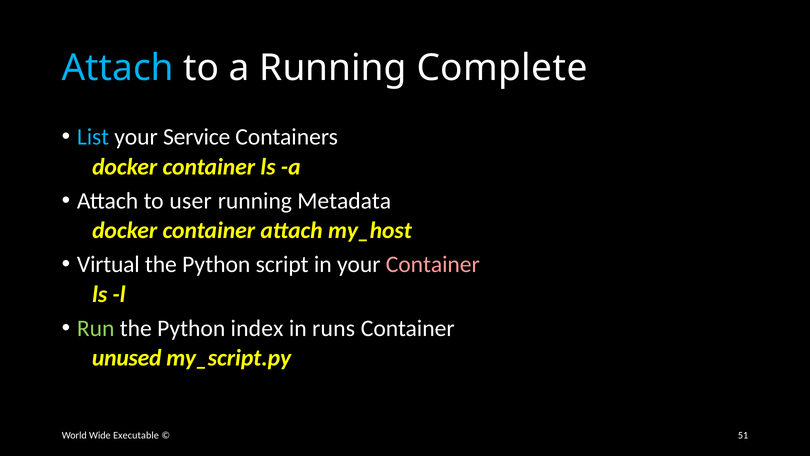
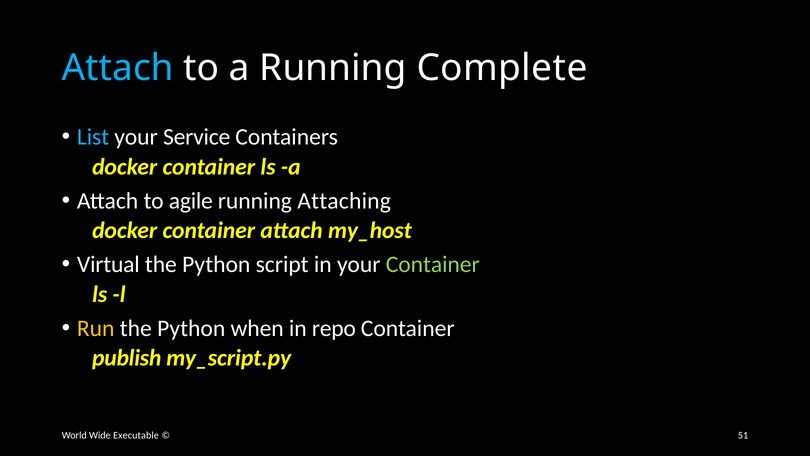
user: user -> agile (191, 201)
Metadata: Metadata -> Attaching (344, 201)
Container colour: pink -> light green (433, 264)
Run colour: light green -> yellow (96, 328)
index: index -> when (257, 328)
runs: runs -> repo (334, 328)
unused: unused -> publish (127, 358)
